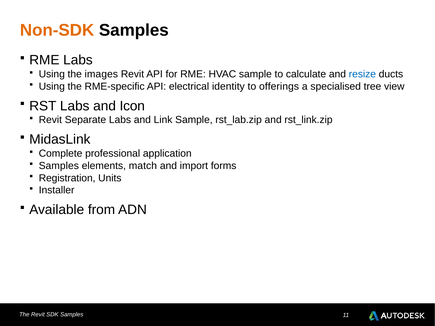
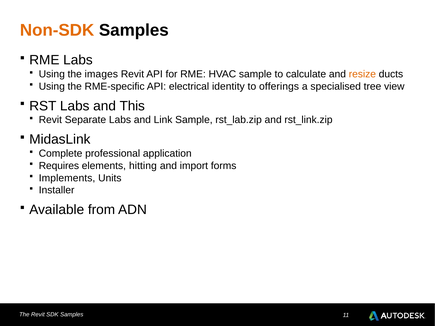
resize colour: blue -> orange (362, 74)
Icon: Icon -> This (132, 106)
Samples: Samples -> Requires (59, 166)
match: match -> hitting (143, 166)
Registration: Registration -> Implements (67, 178)
